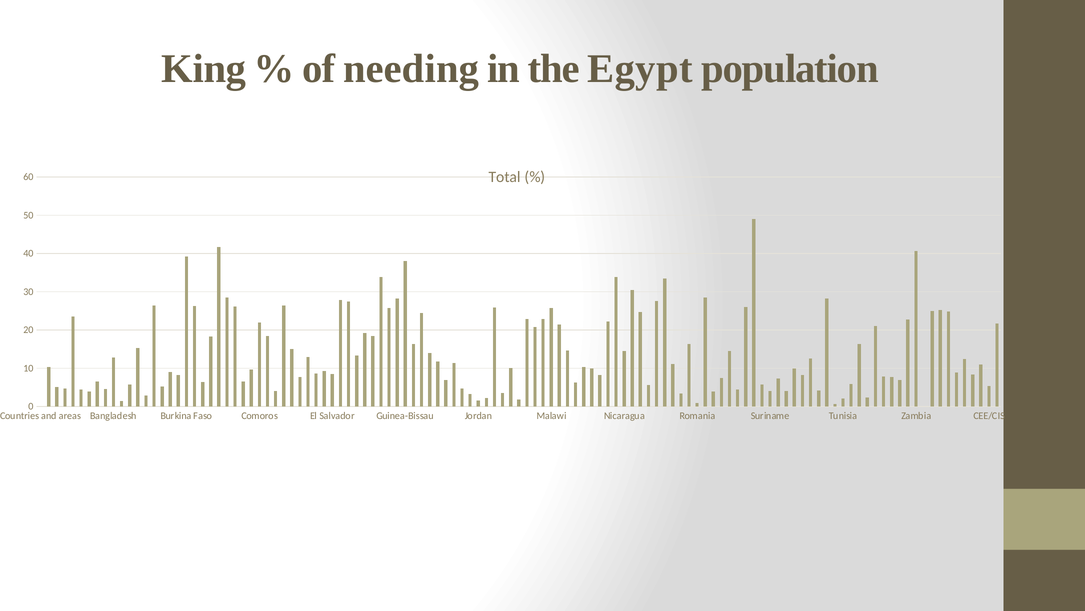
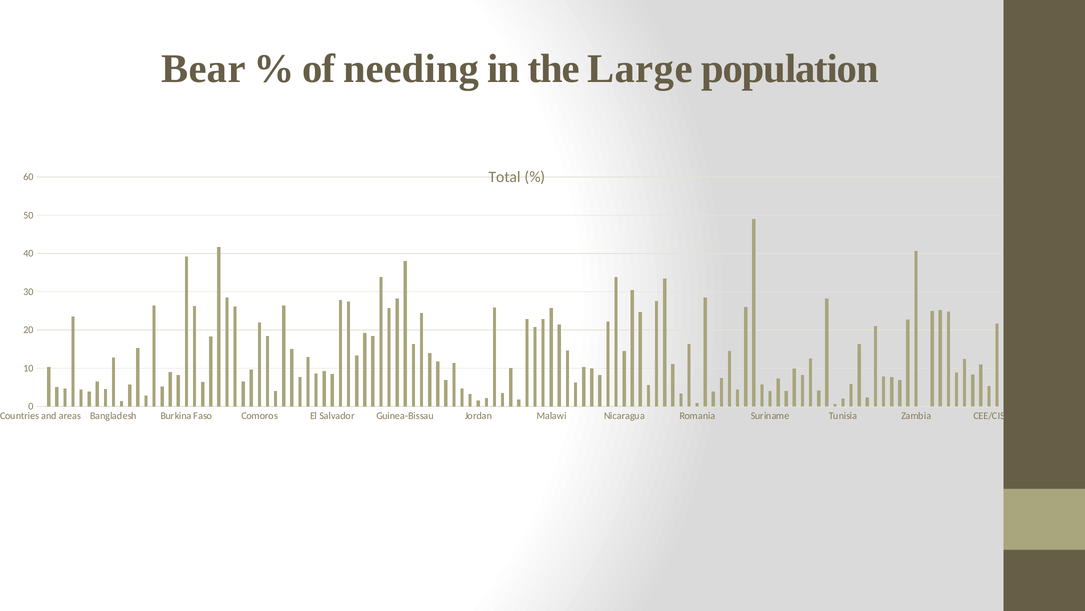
King: King -> Bear (203, 69)
Egypt: Egypt -> Large (640, 69)
